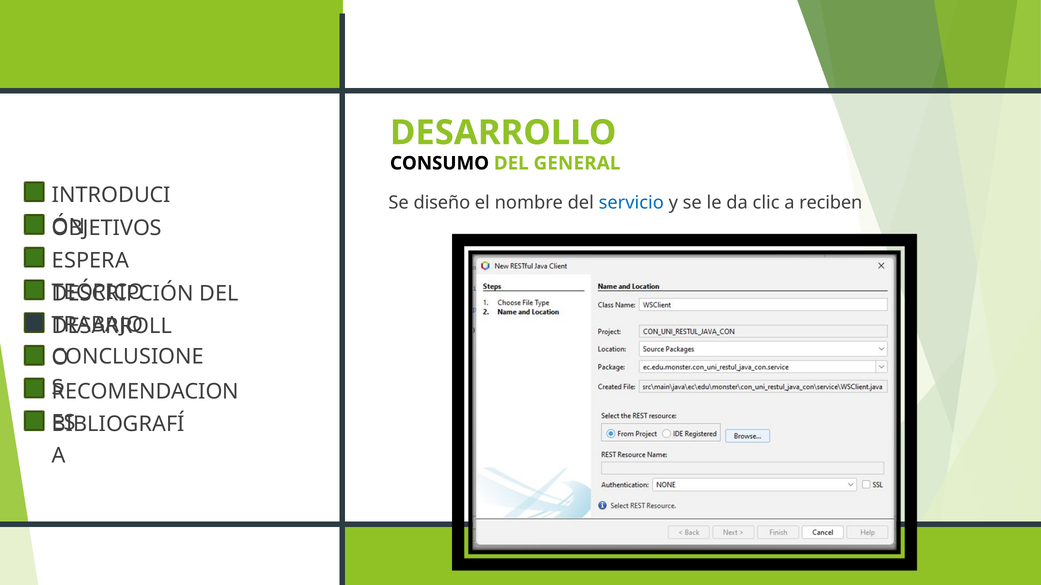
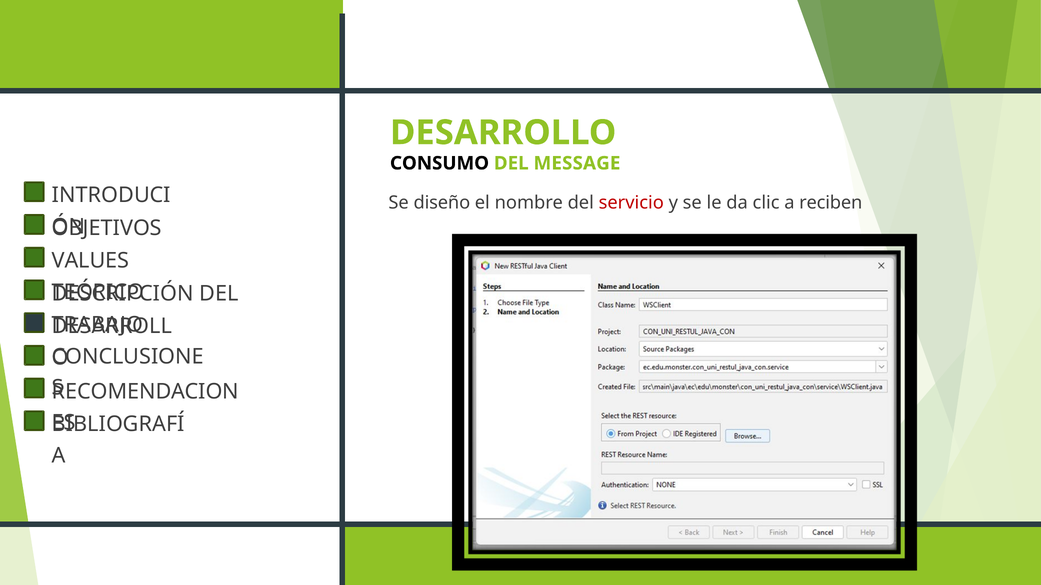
GENERAL: GENERAL -> MESSAGE (577, 163)
servicio colour: blue -> red (631, 203)
ESPERA: ESPERA -> VALUES (91, 261)
